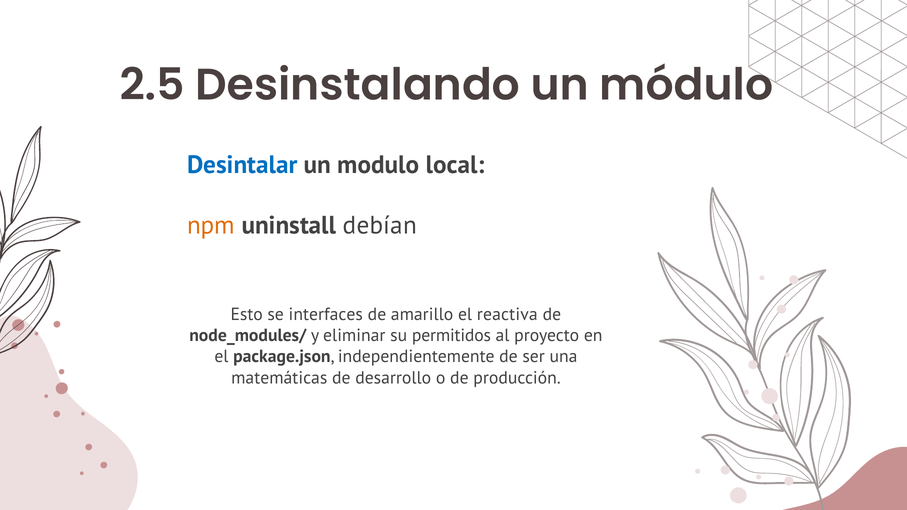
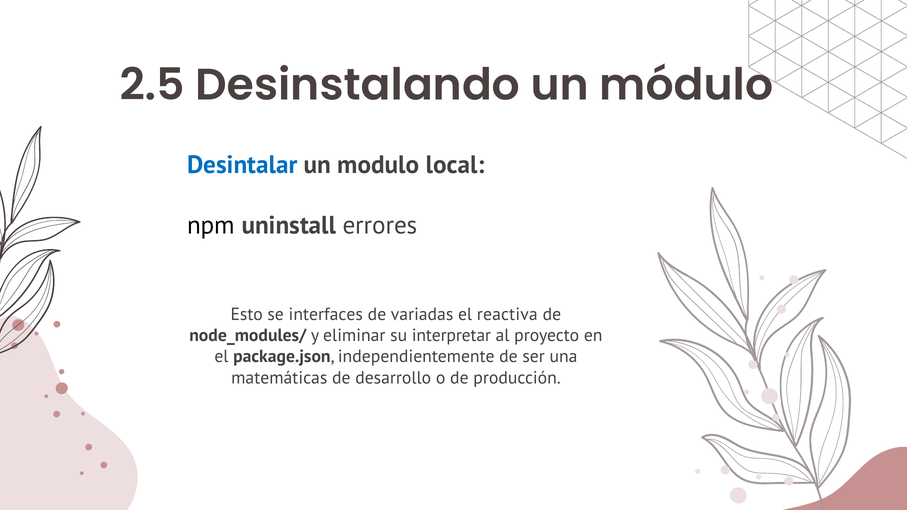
npm colour: orange -> black (211, 226)
debían: debían -> errores (380, 226)
amarillo: amarillo -> variadas (422, 314)
permitidos: permitidos -> interpretar (451, 336)
